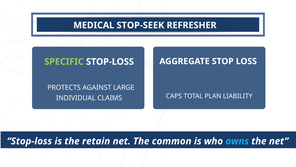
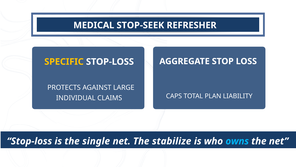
SPECIFIC colour: light green -> yellow (64, 62)
retain: retain -> single (96, 141)
common: common -> stabilize (172, 141)
